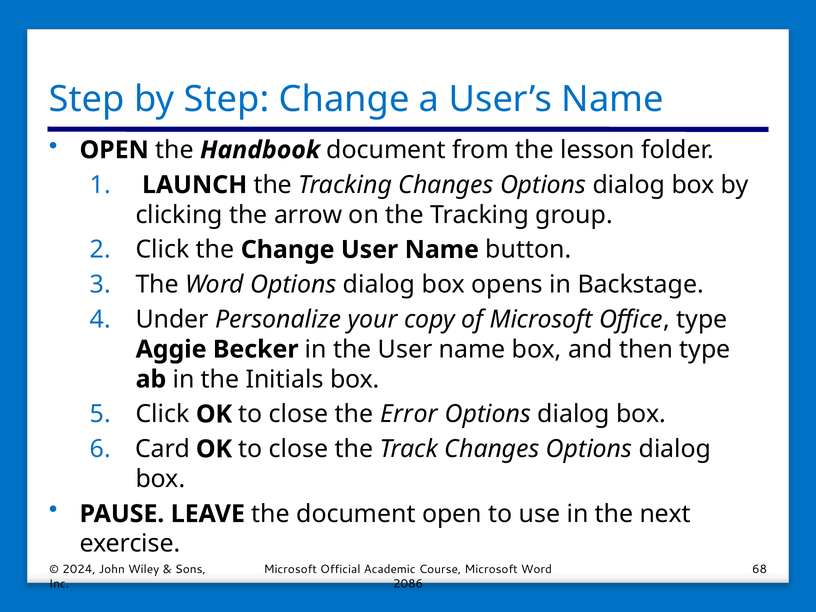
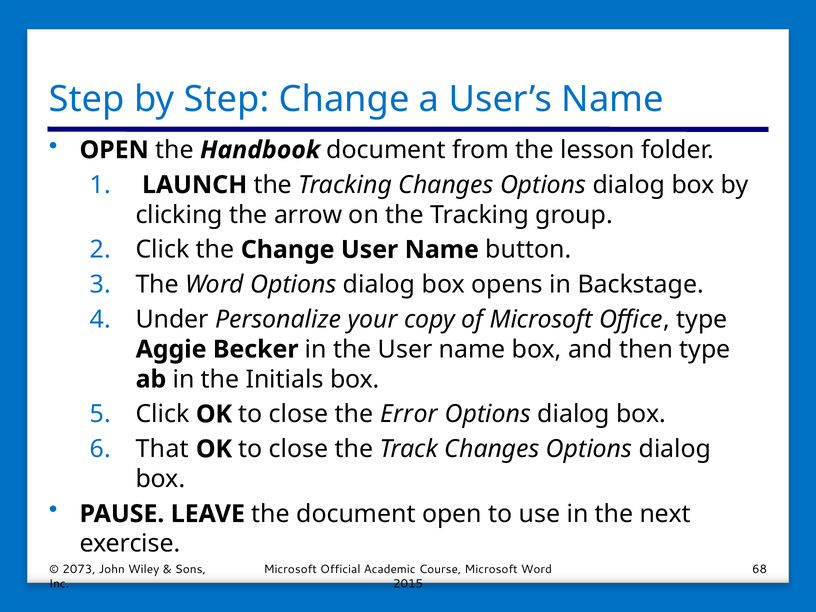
Card: Card -> That (162, 449)
2024: 2024 -> 2073 (79, 569)
2086: 2086 -> 2015 (408, 584)
